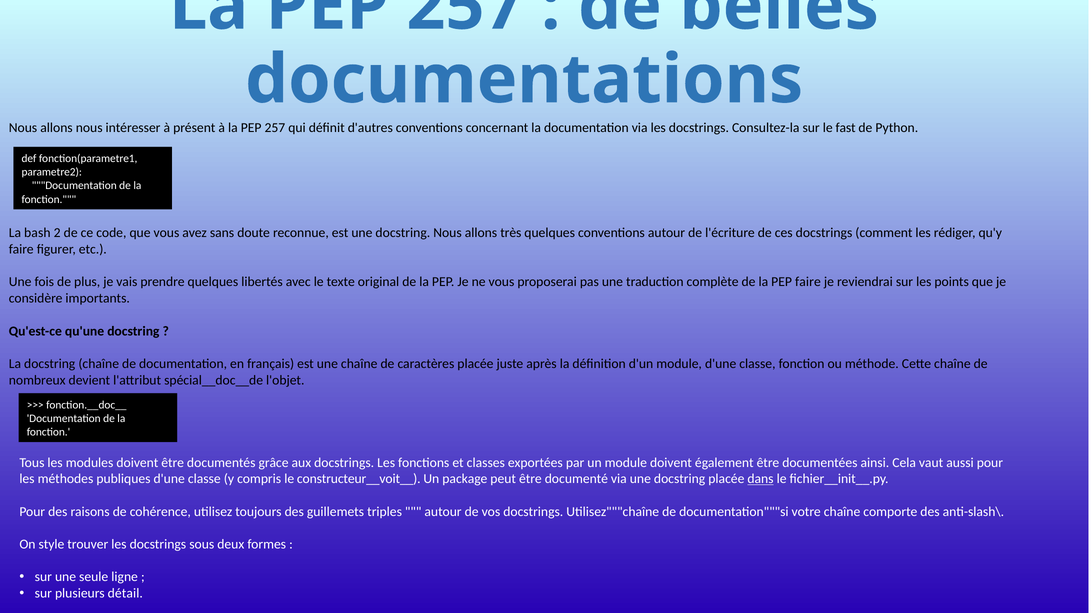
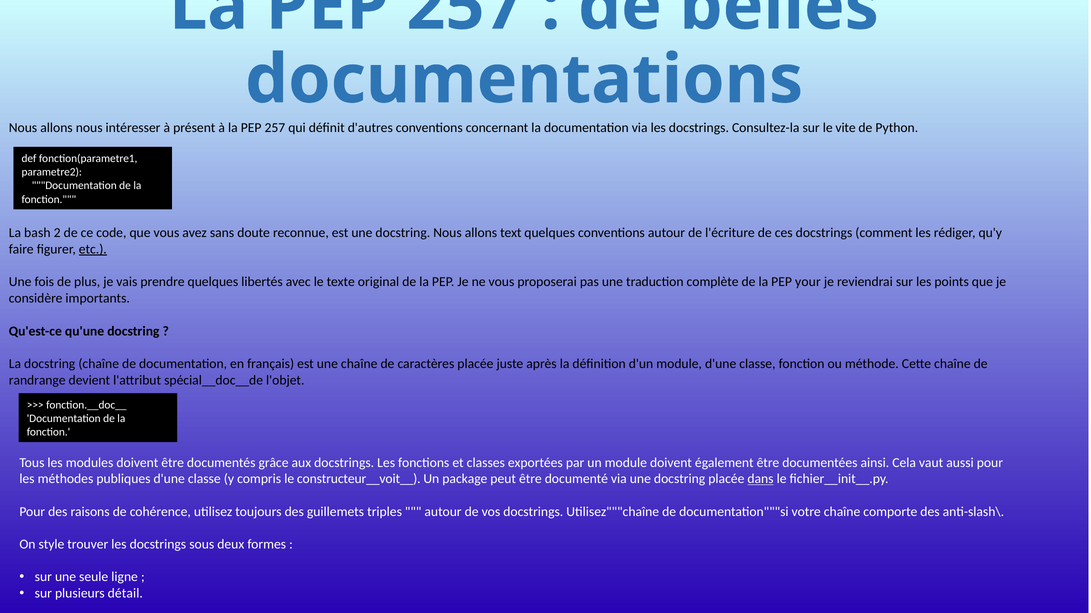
fast: fast -> vite (846, 128)
très: très -> text (511, 233)
etc underline: none -> present (93, 250)
PEP faire: faire -> your (808, 282)
nombreux: nombreux -> randrange (37, 380)
